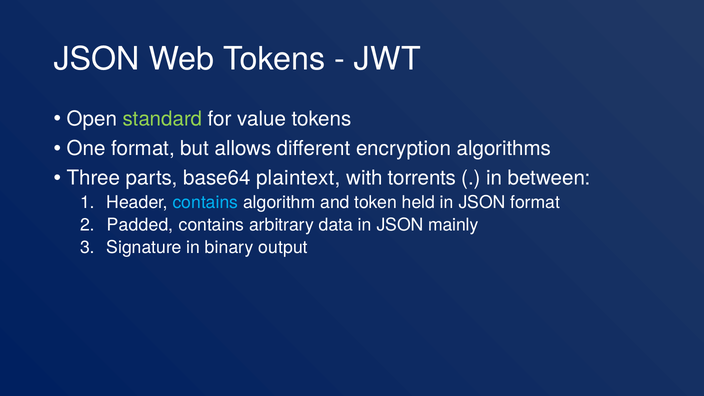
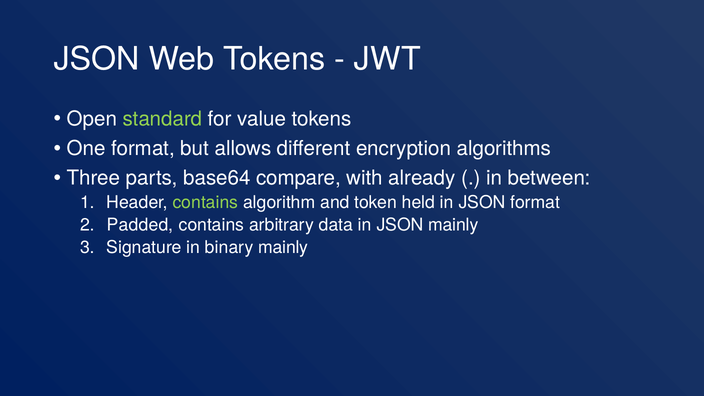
plaintext: plaintext -> compare (299, 178)
torrents: torrents -> already (422, 178)
contains colour: light blue -> light green (205, 202)
binary output: output -> mainly (283, 248)
